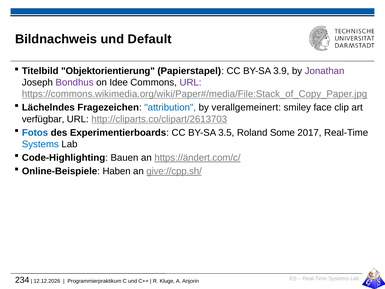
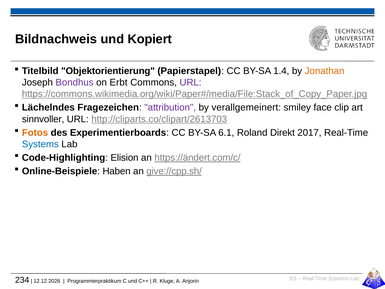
Default: Default -> Kopiert (150, 39)
3.9: 3.9 -> 1.4 (281, 71)
Jonathan colour: purple -> orange (325, 71)
Idee: Idee -> Erbt (119, 82)
attribution colour: blue -> purple (170, 107)
verfügbar: verfügbar -> sinnvoller (43, 119)
Fotos colour: blue -> orange (35, 132)
3.5: 3.5 -> 6.1 (226, 132)
Some: Some -> Direkt (282, 132)
Bauen: Bauen -> Elision (125, 157)
